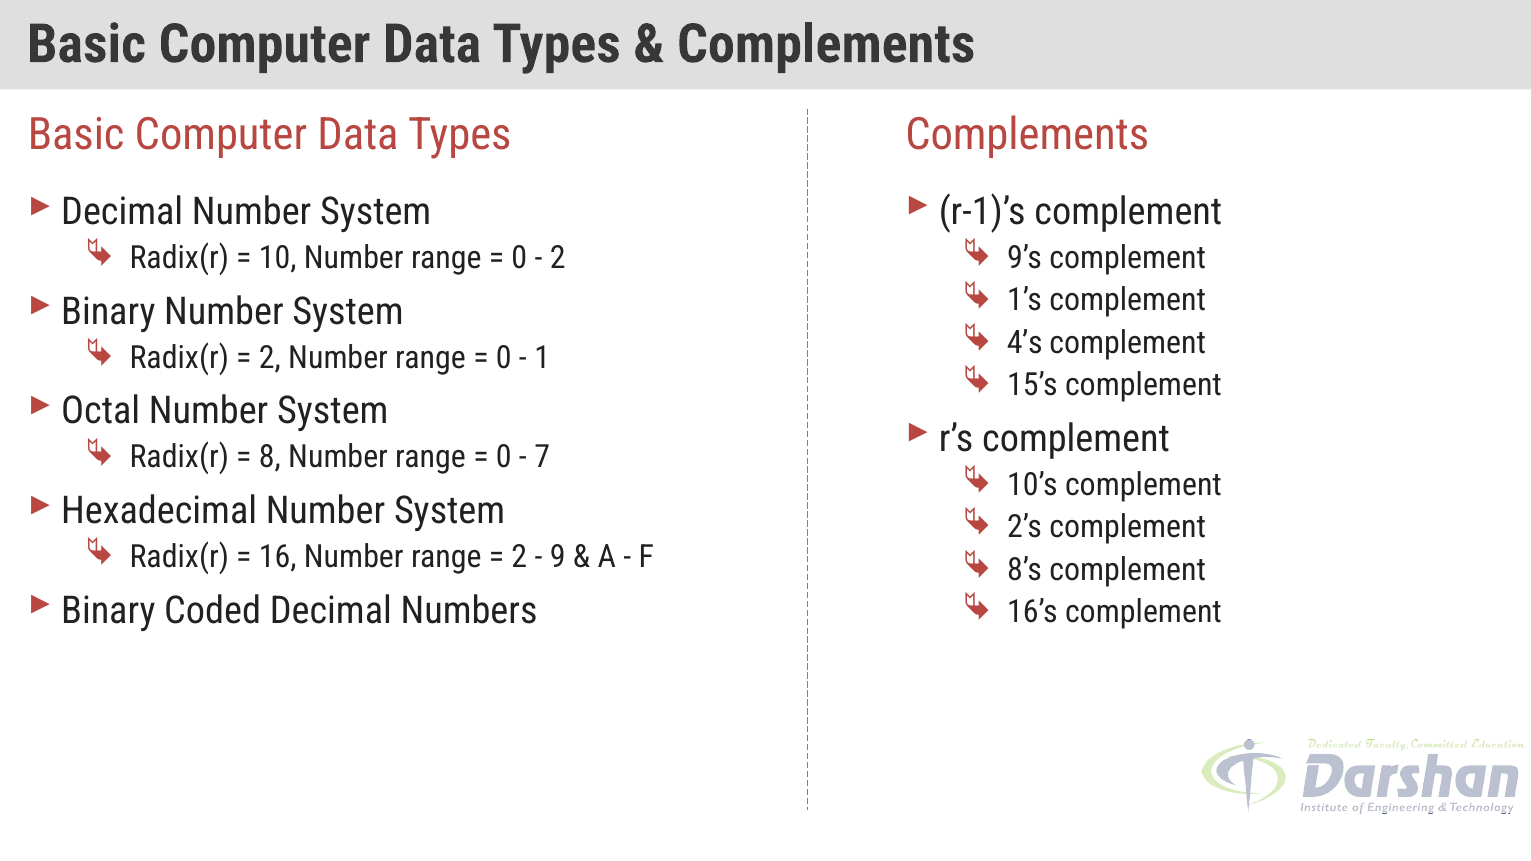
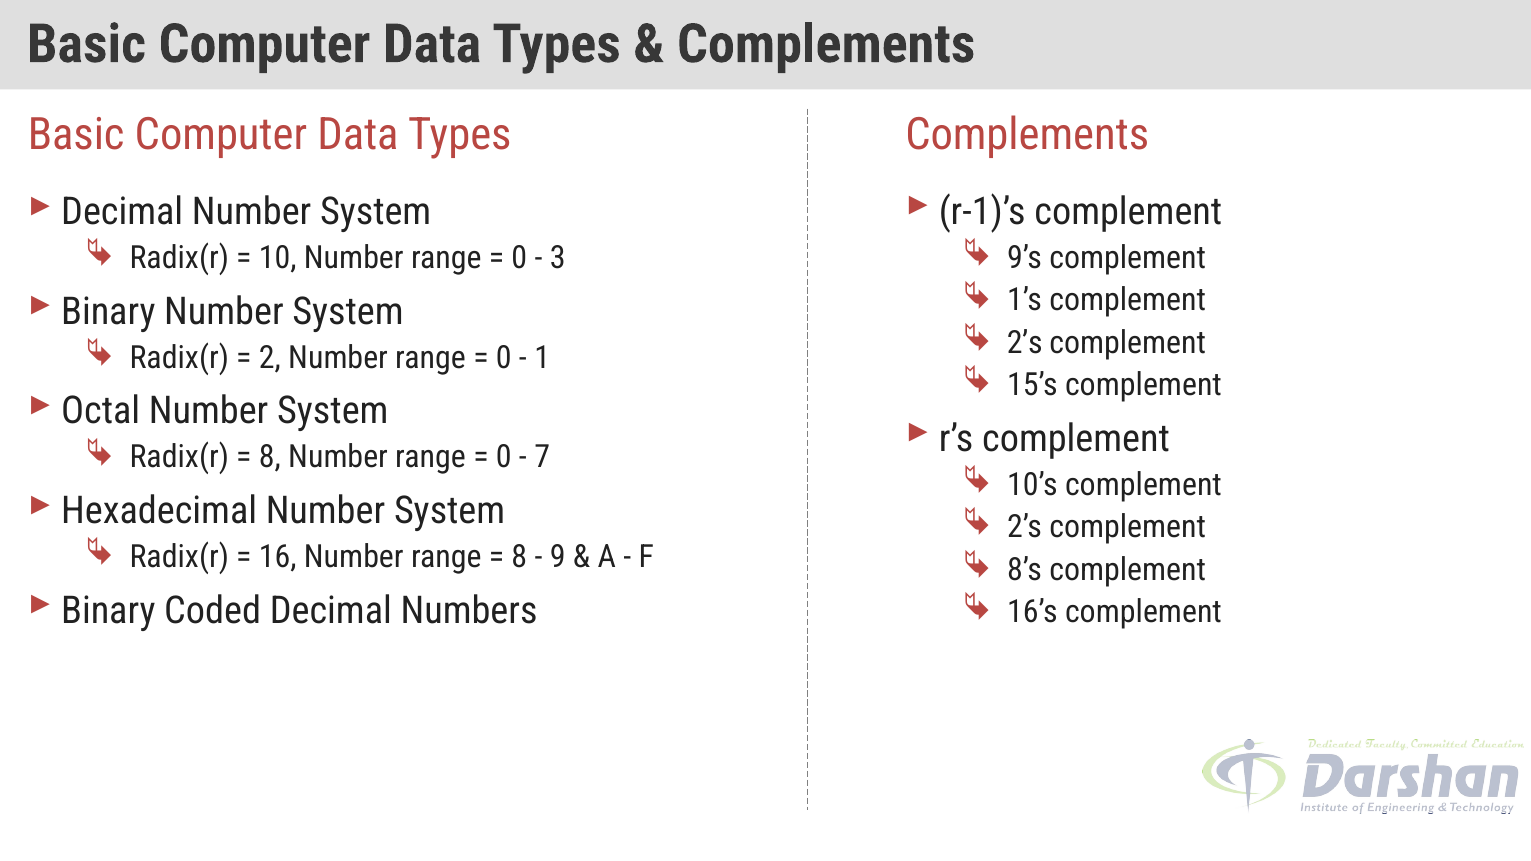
2: 2 -> 3 (558, 258)
4’s: 4’s -> 2’s (1025, 343)
2: 2 -> 8 (519, 557)
